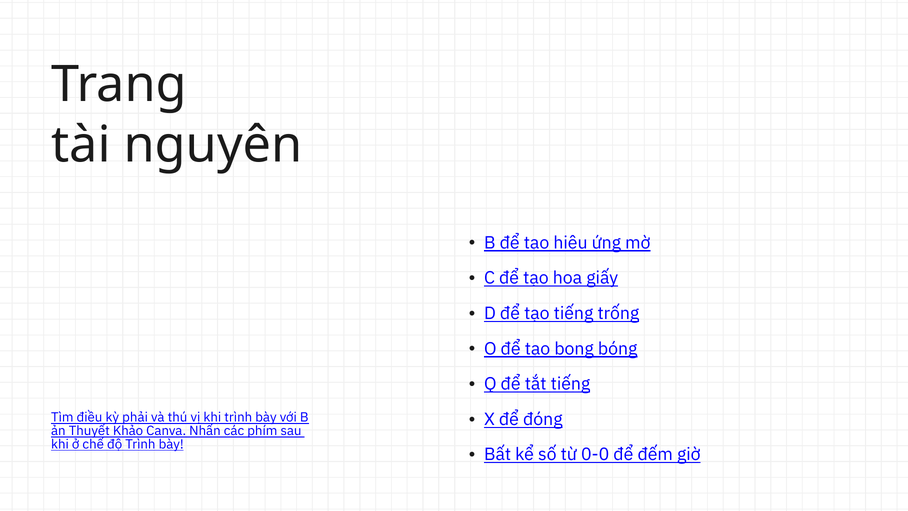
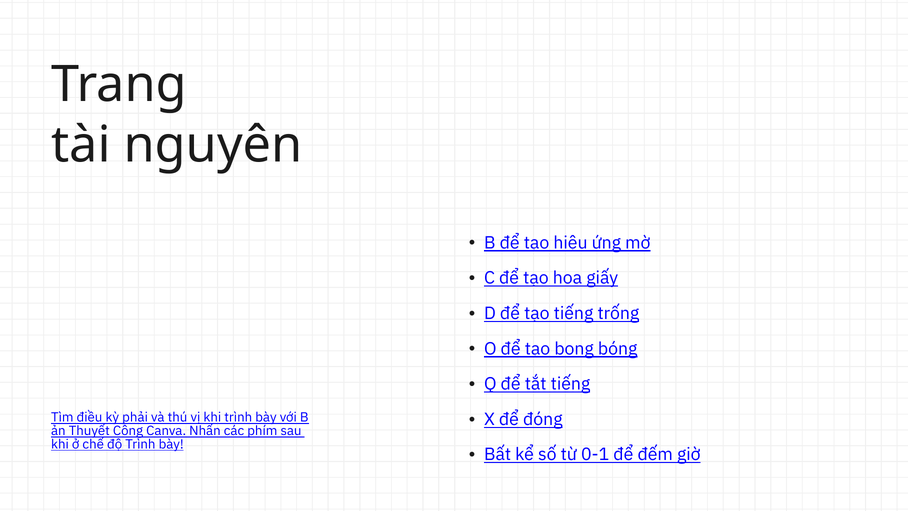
Khảo: Khảo -> Công (128, 431)
0-0: 0-0 -> 0-1 (595, 454)
